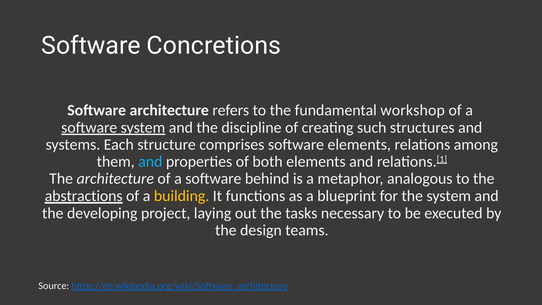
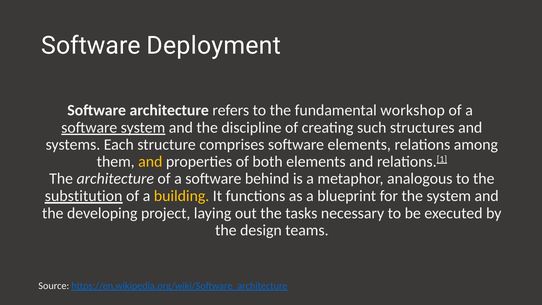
Concretions: Concretions -> Deployment (214, 46)
and colour: light blue -> yellow (150, 162)
abstractions: abstractions -> substitution (84, 196)
